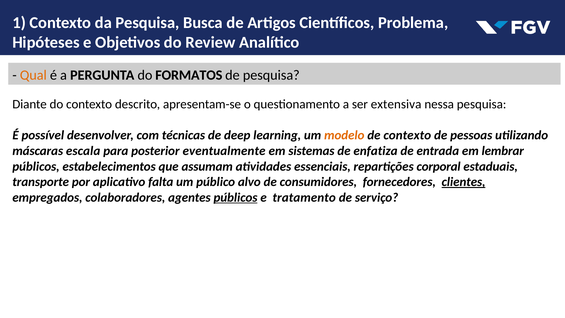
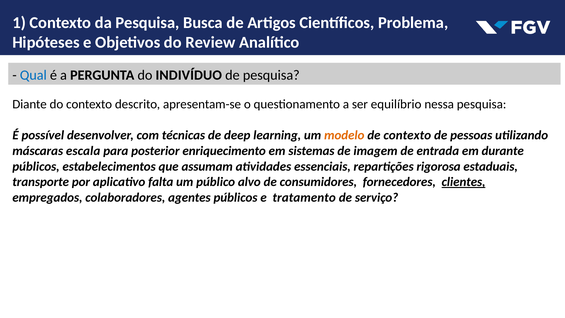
Qual colour: orange -> blue (33, 75)
FORMATOS: FORMATOS -> INDIVÍDUO (189, 75)
extensiva: extensiva -> equilíbrio (396, 104)
eventualmente: eventualmente -> enriquecimento (224, 151)
enfatiza: enfatiza -> imagem (376, 151)
lembrar: lembrar -> durante (503, 151)
corporal: corporal -> rigorosa (439, 166)
públicos underline: present -> none (236, 197)
